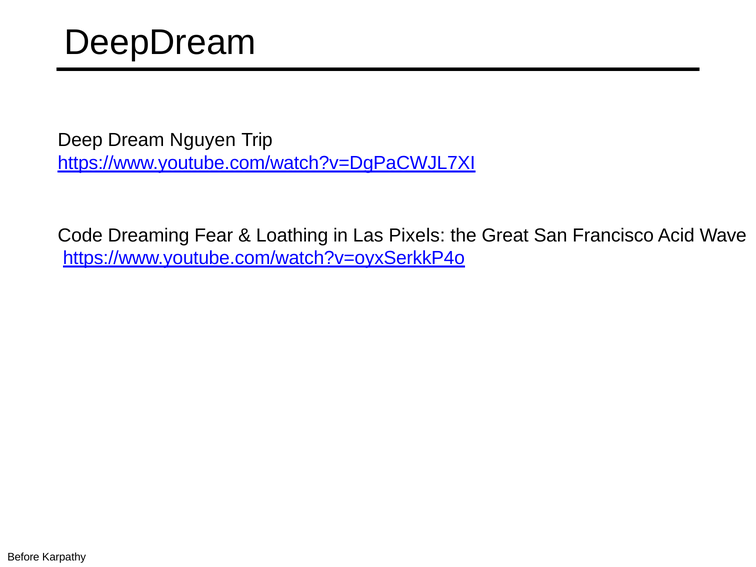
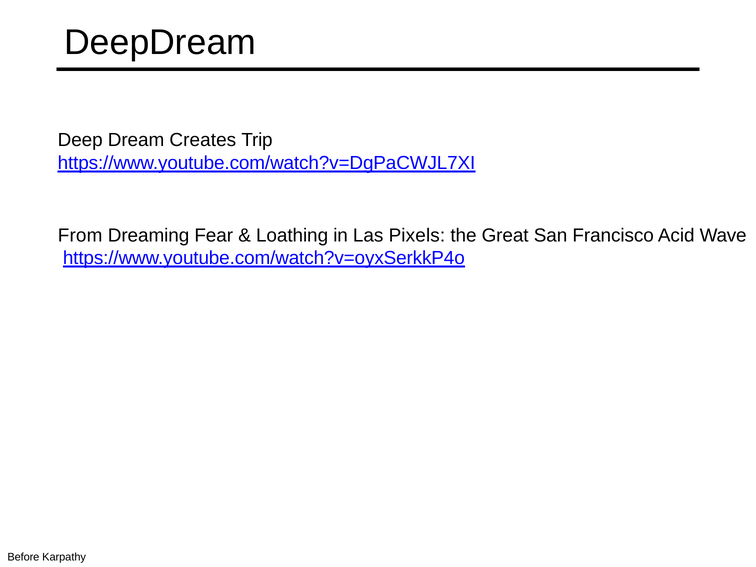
Nguyen: Nguyen -> Creates (203, 140)
Code: Code -> From (80, 235)
